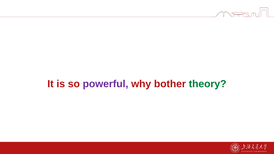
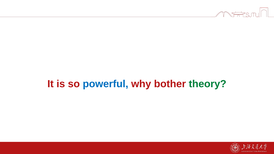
powerful colour: purple -> blue (106, 84)
